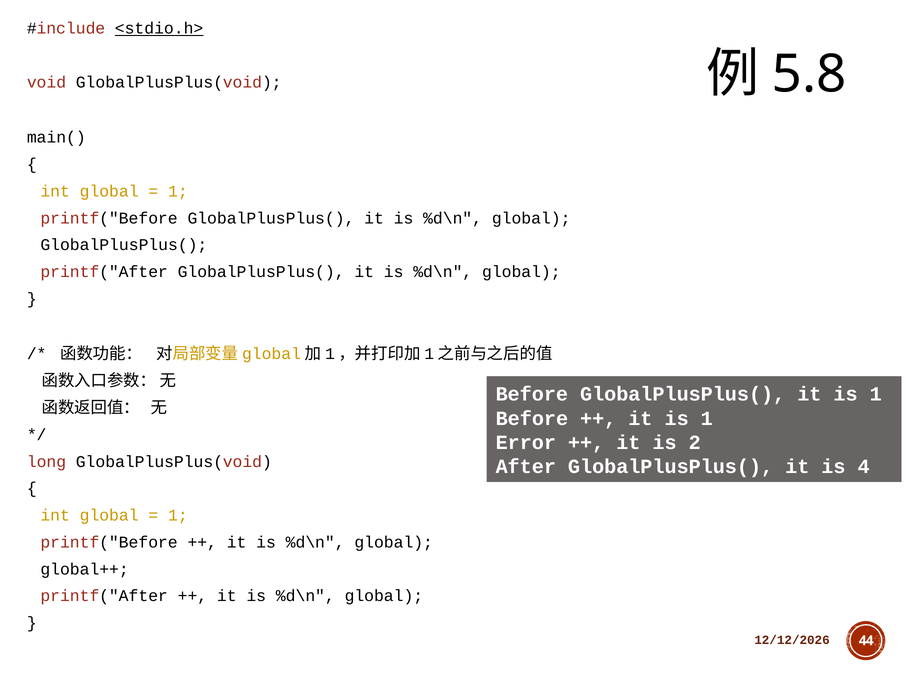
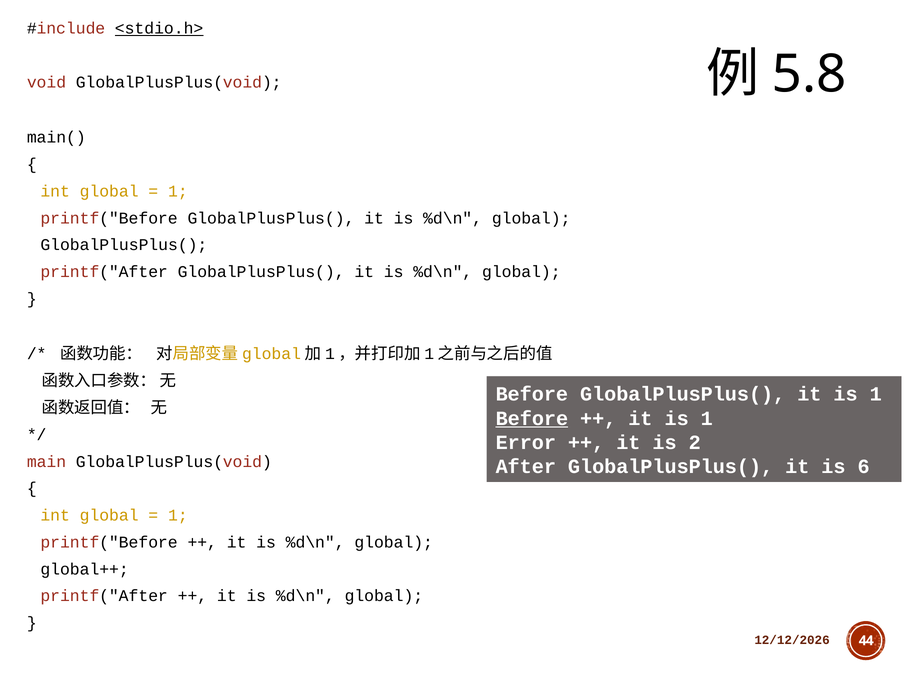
Before underline: none -> present (532, 418)
long: long -> main (47, 462)
4: 4 -> 6 (864, 467)
